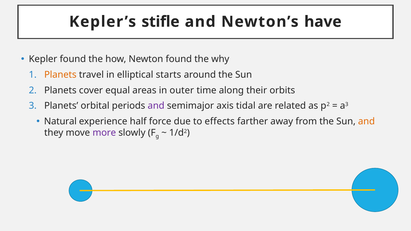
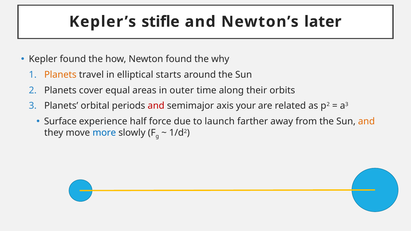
have: have -> later (323, 22)
and colour: purple -> red (156, 106)
tidal: tidal -> your (246, 106)
Natural: Natural -> Surface (60, 122)
effects: effects -> launch (220, 122)
more colour: purple -> blue (104, 133)
